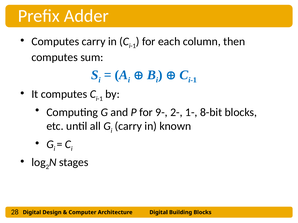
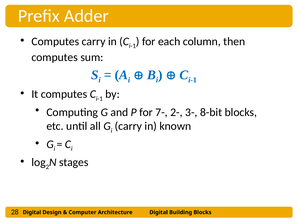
9-: 9- -> 7- (162, 112)
1-: 1- -> 3- (191, 112)
